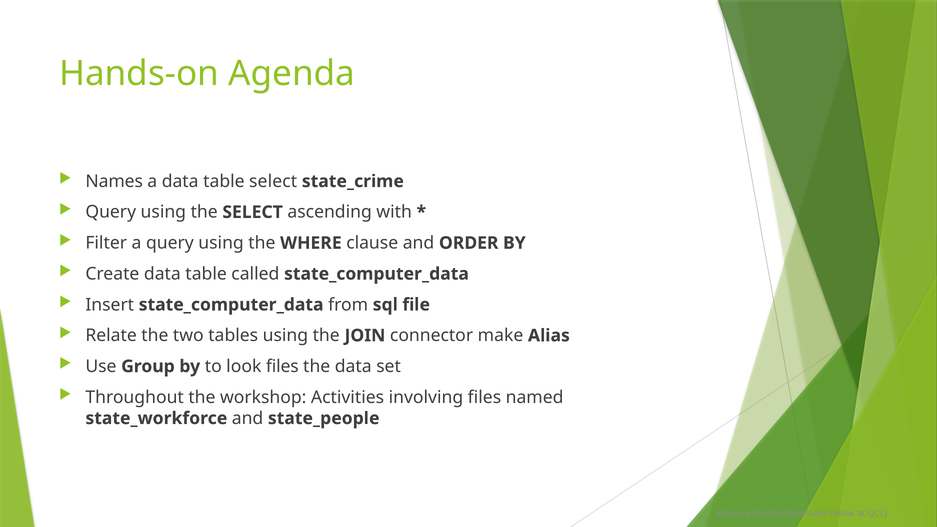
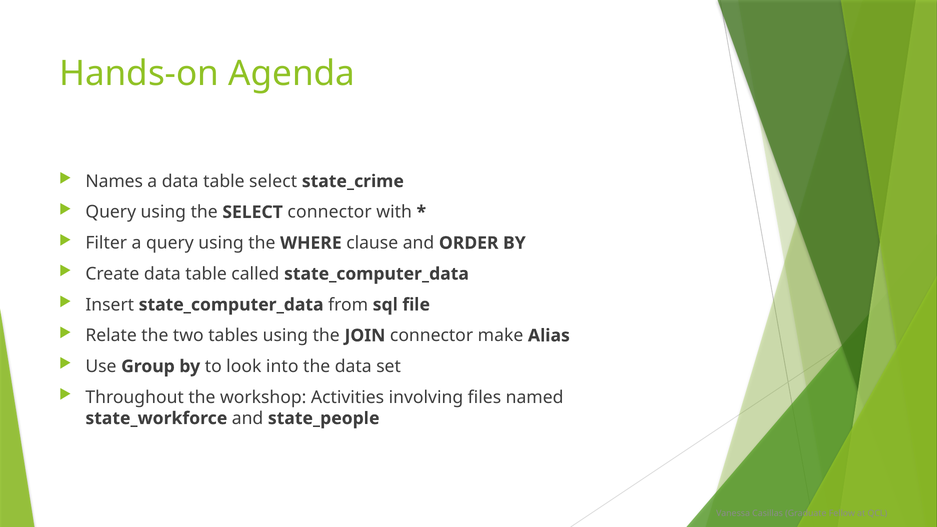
SELECT ascending: ascending -> connector (330, 212)
look files: files -> into (282, 366)
